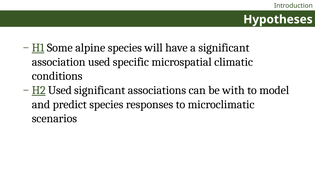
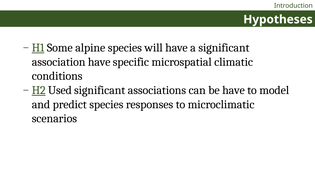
association used: used -> have (99, 62)
be with: with -> have (234, 90)
